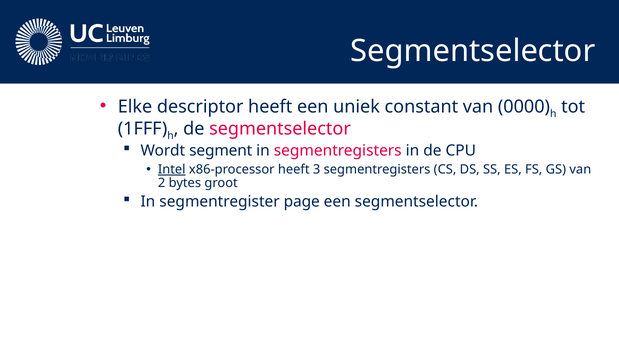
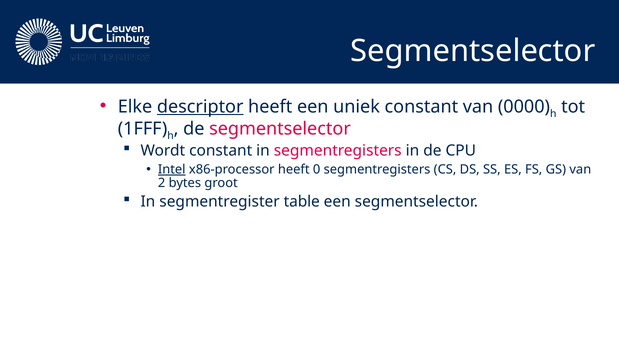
descriptor underline: none -> present (200, 107)
Wordt segment: segment -> constant (221, 151)
3: 3 -> 0 (317, 169)
page: page -> table (302, 202)
